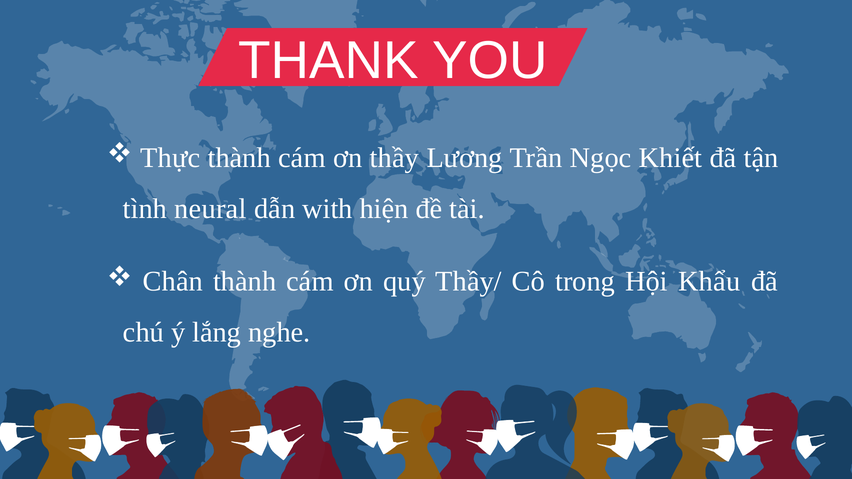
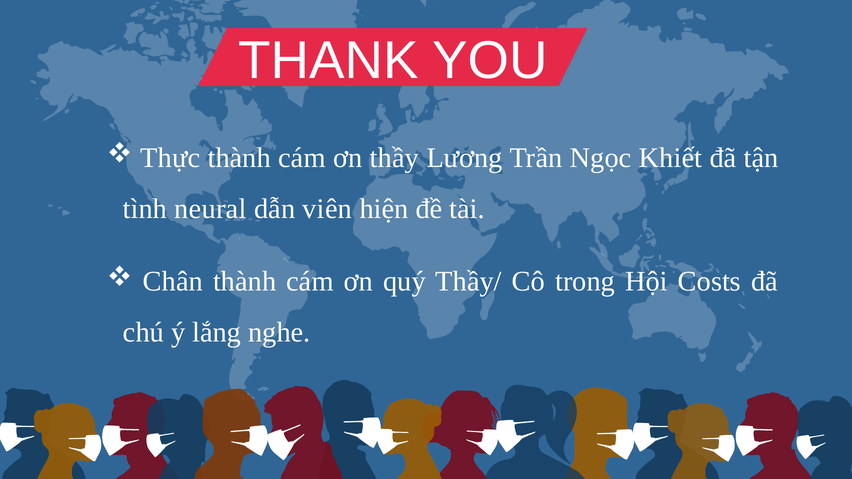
with: with -> viên (327, 209)
Khẩu: Khẩu -> Costs (709, 282)
